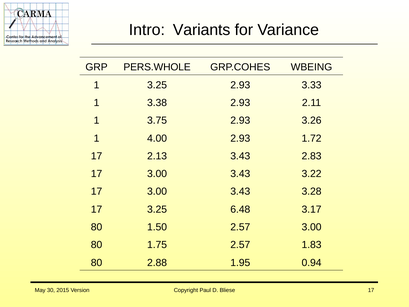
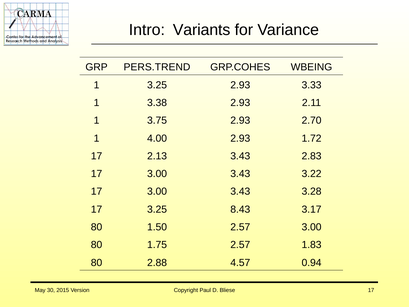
PERS.WHOLE: PERS.WHOLE -> PERS.TREND (157, 67)
3.26: 3.26 -> 2.70 (312, 120)
6.48: 6.48 -> 8.43 (240, 209)
1.95: 1.95 -> 4.57 (240, 262)
